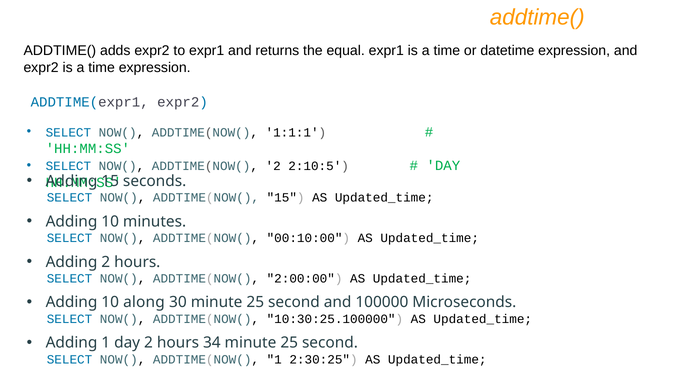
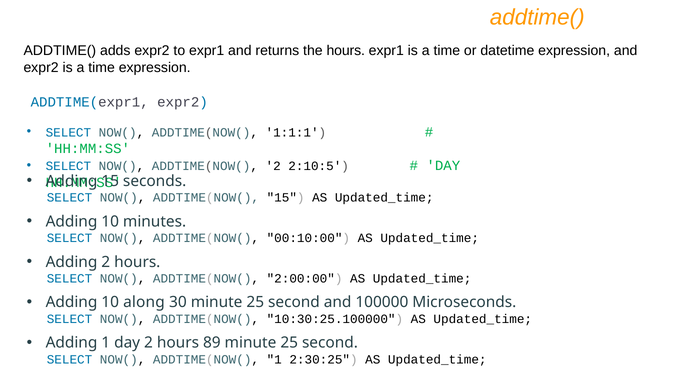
the equal: equal -> hours (346, 51)
34: 34 -> 89 (212, 343)
